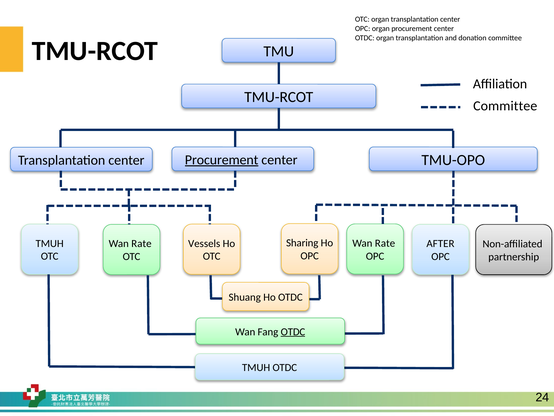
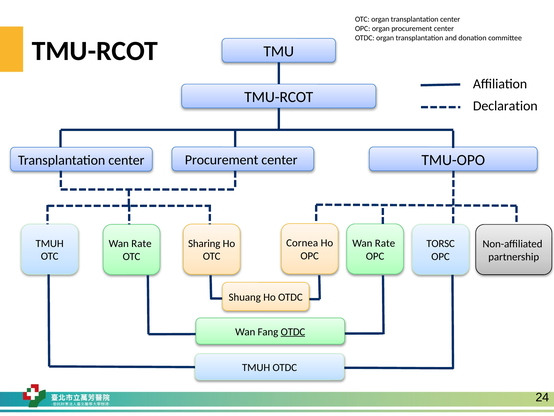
Committee: Committee -> Declaration (505, 106)
Procurement underline: present -> none (222, 160)
Sharing: Sharing -> Cornea (302, 243)
Vessels: Vessels -> Sharing (204, 243)
AFTER: AFTER -> TORSC (441, 243)
